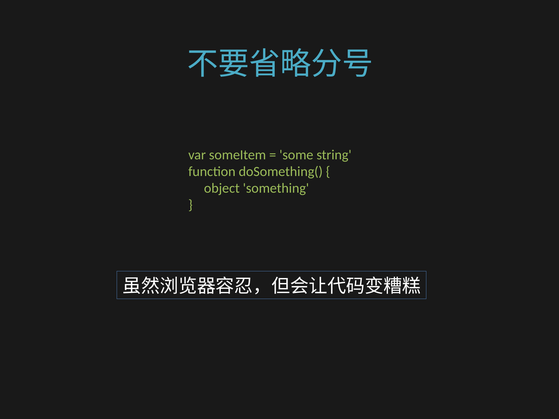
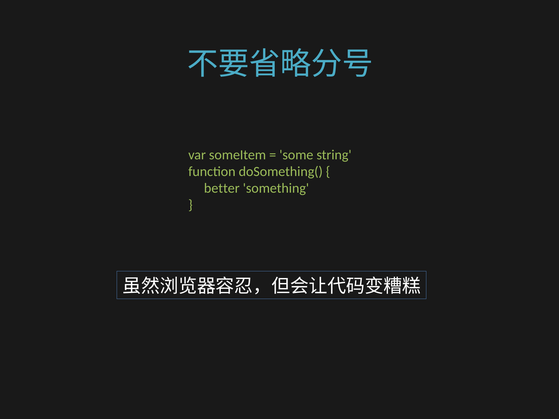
object: object -> better (222, 188)
